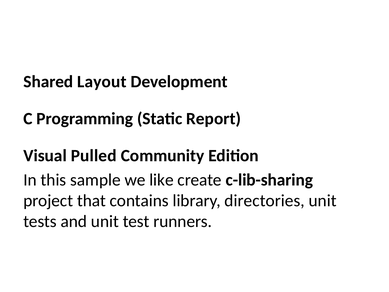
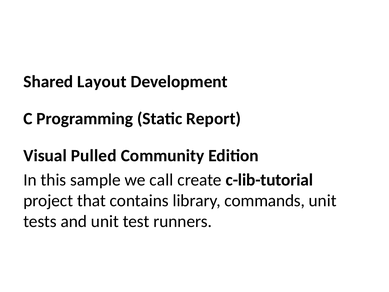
like: like -> call (161, 180)
c-lib-sharing: c-lib-sharing -> c-lib-tutorial (269, 180)
directories: directories -> commands (265, 200)
